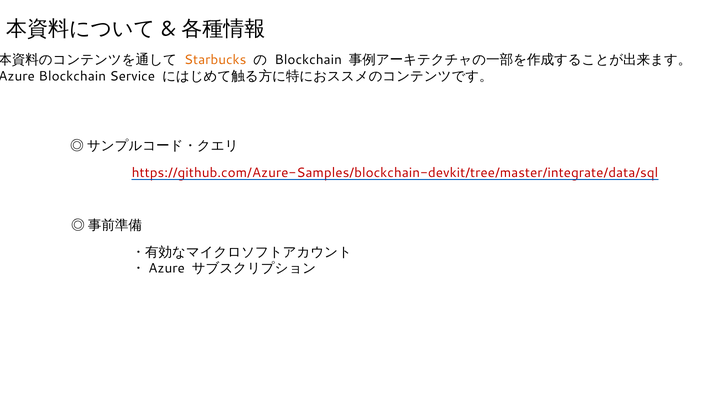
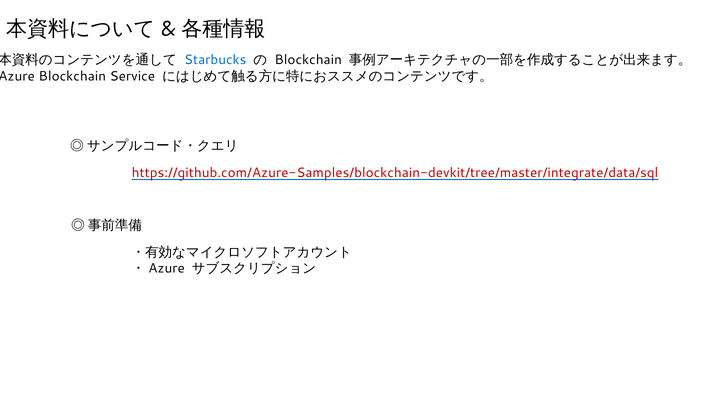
Starbucks colour: orange -> blue (215, 60)
